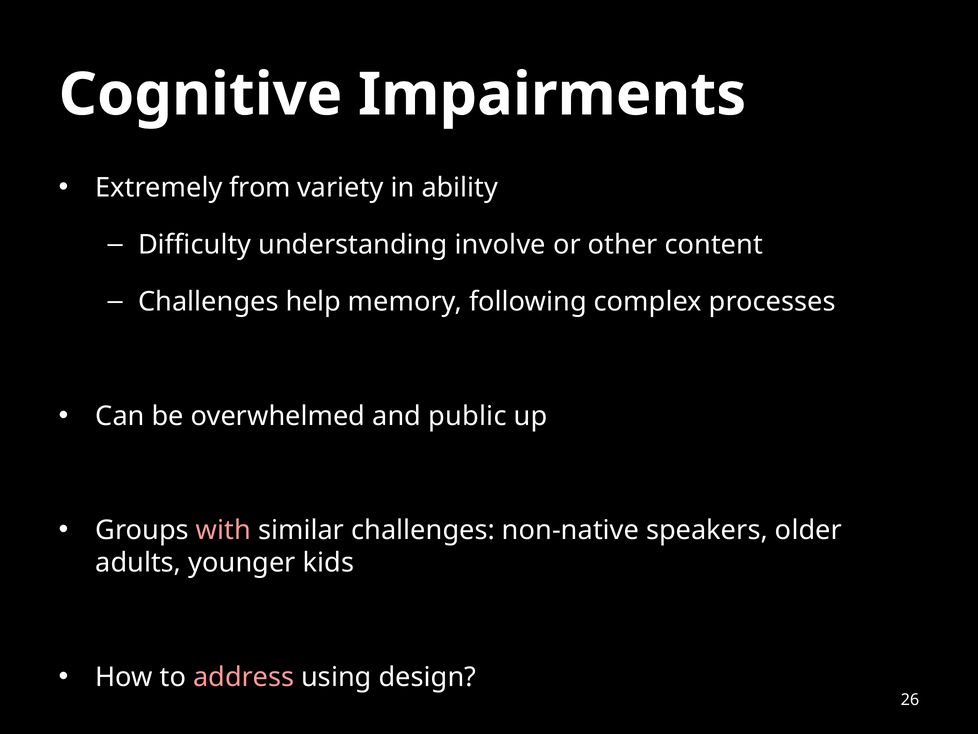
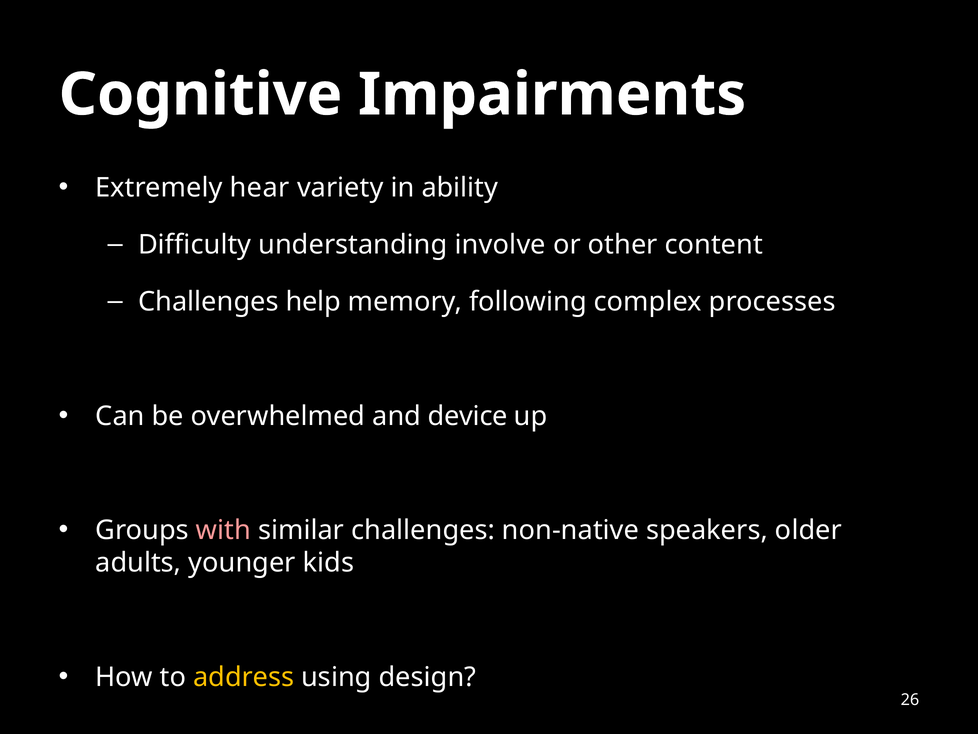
from: from -> hear (260, 188)
public: public -> device (468, 416)
address colour: pink -> yellow (244, 677)
